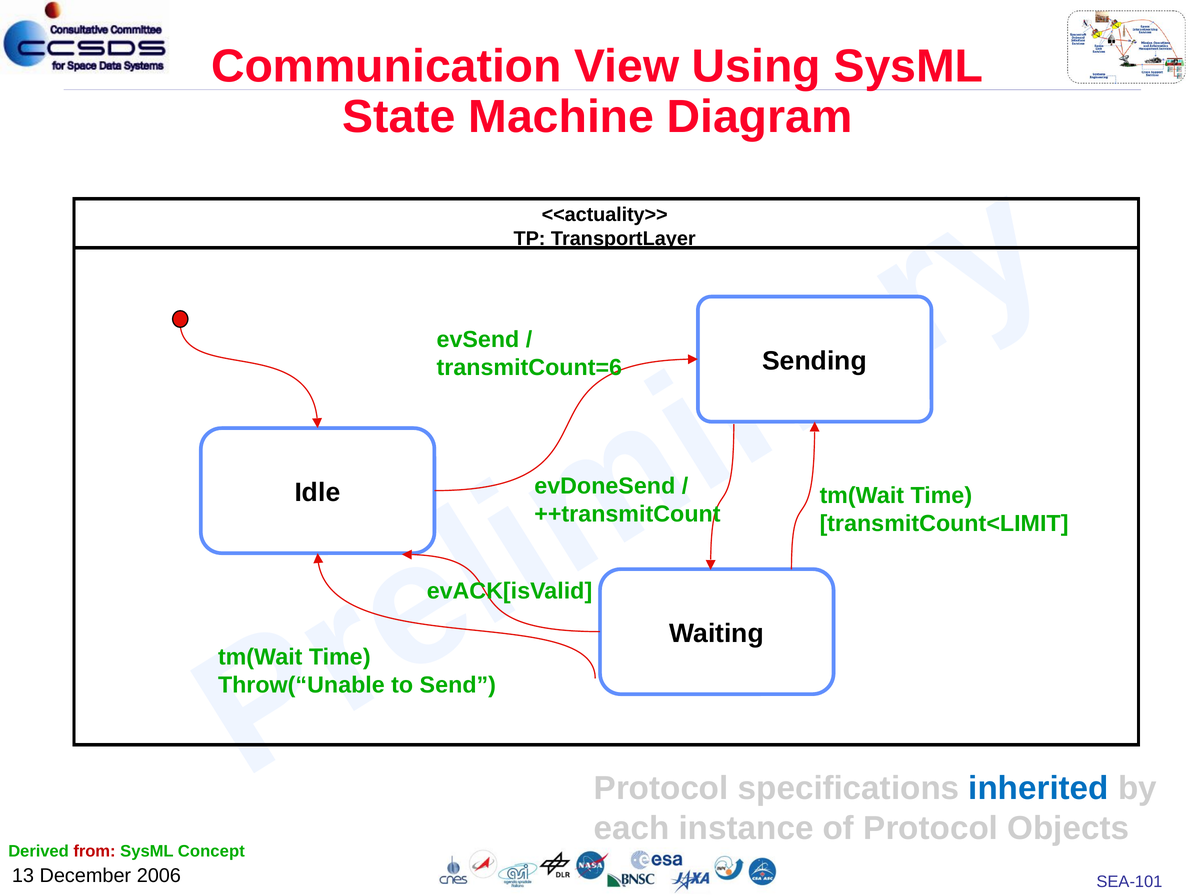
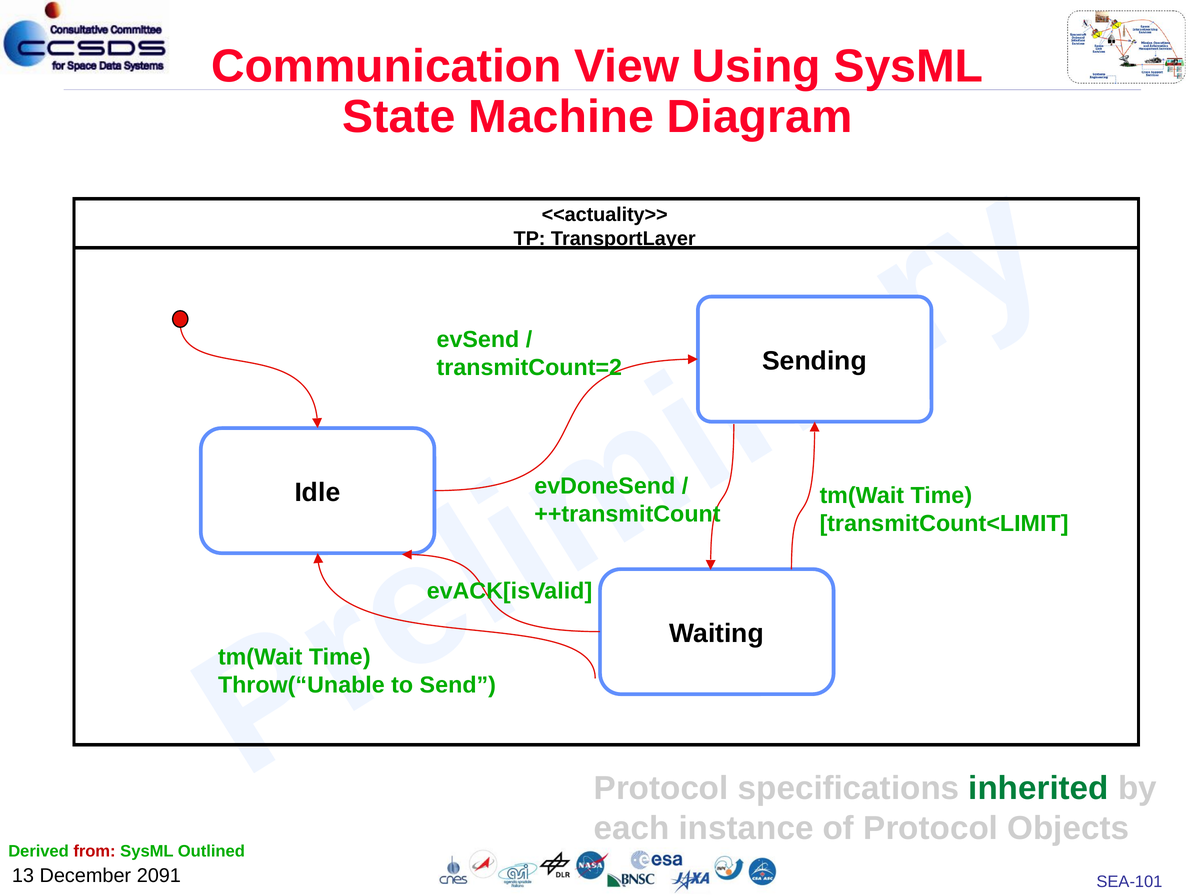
transmitCount=6: transmitCount=6 -> transmitCount=2 (529, 368)
inherited colour: blue -> green (1039, 789)
Concept: Concept -> Outlined (211, 851)
2006: 2006 -> 2091 (159, 876)
